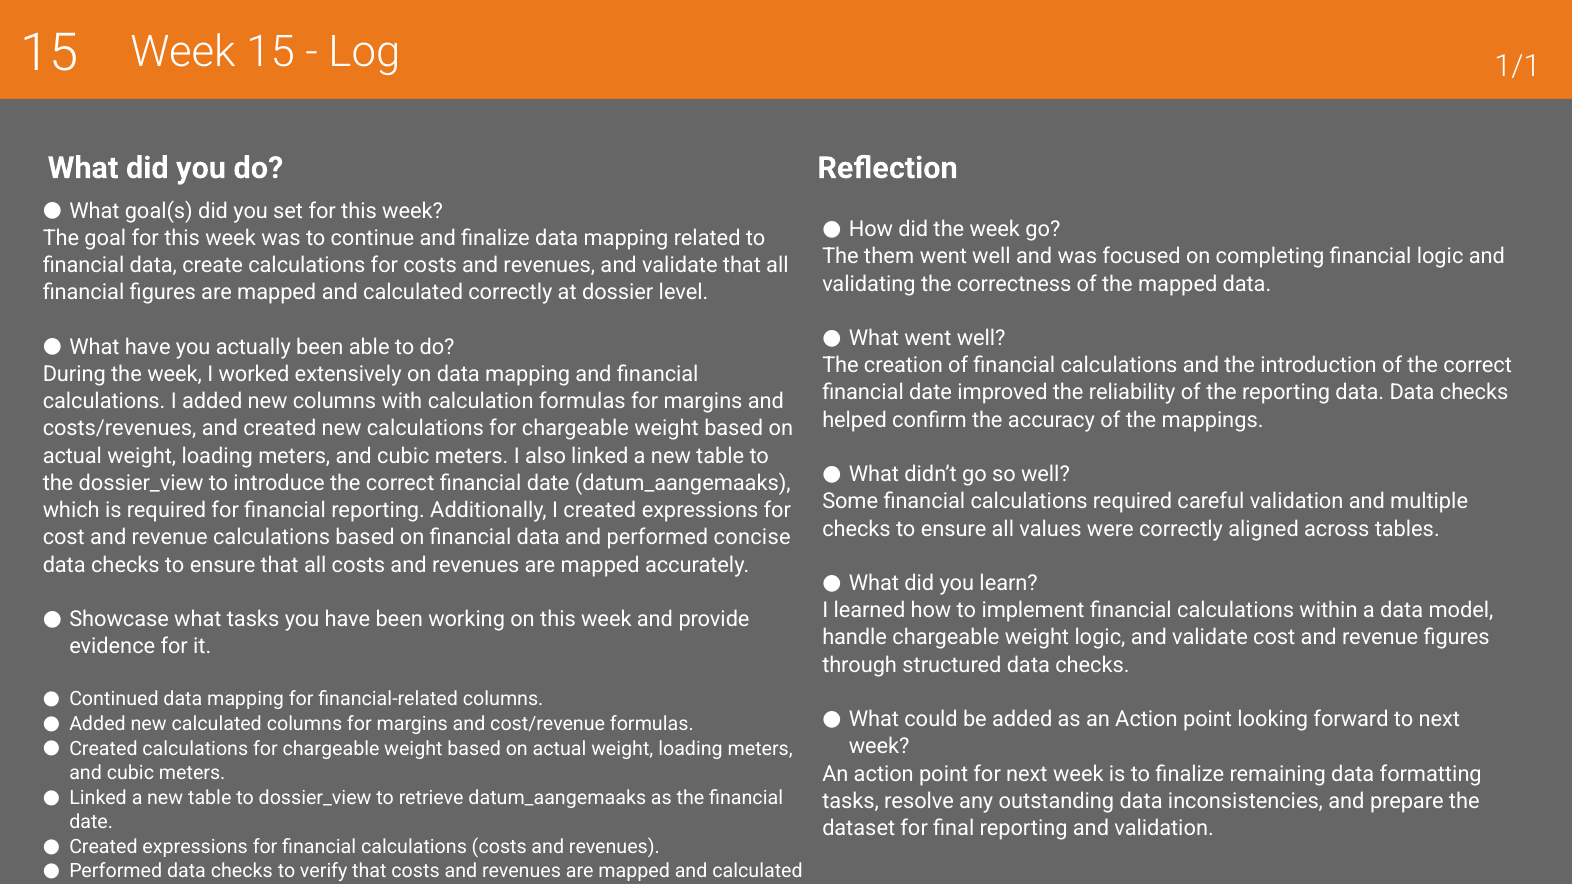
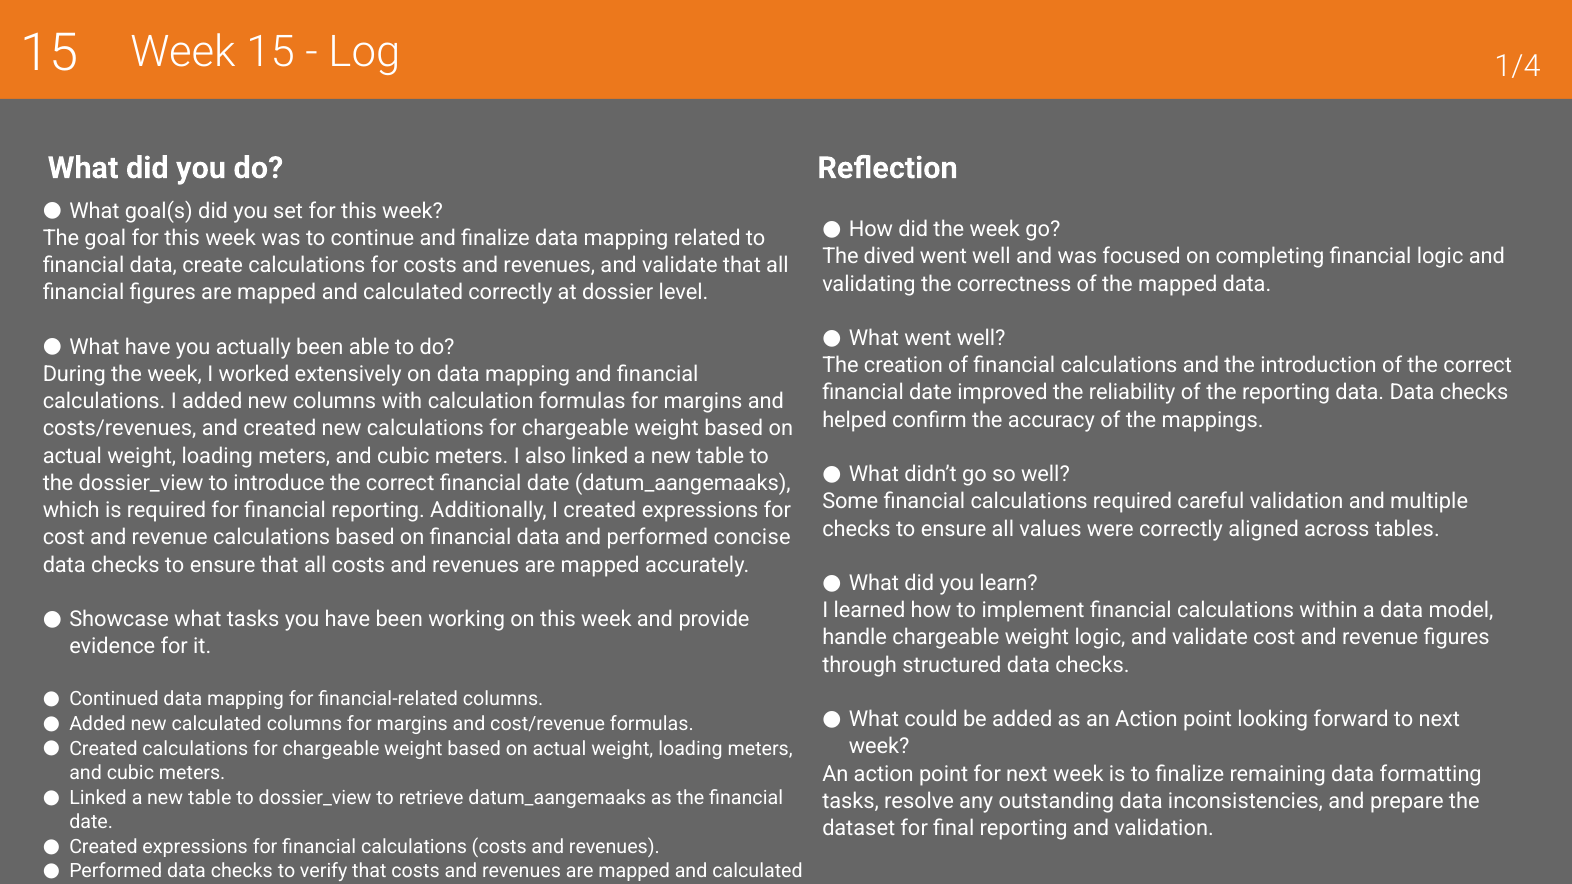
1/1: 1/1 -> 1/4 (1517, 67)
them: them -> dived (889, 257)
